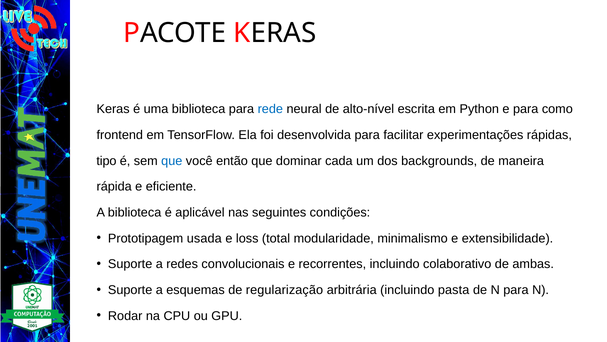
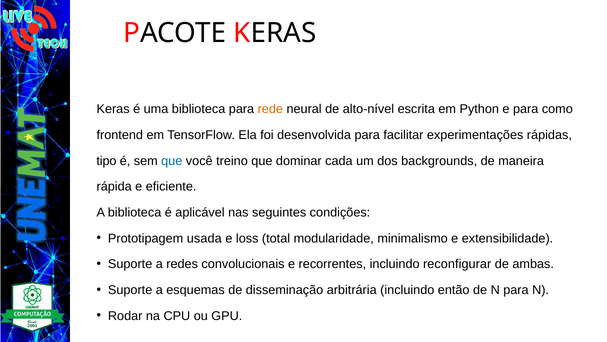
rede colour: blue -> orange (270, 109)
então: então -> treino (232, 161)
colaborativo: colaborativo -> reconfigurar (457, 264)
regularização: regularização -> disseminação (285, 290)
pasta: pasta -> então (454, 290)
